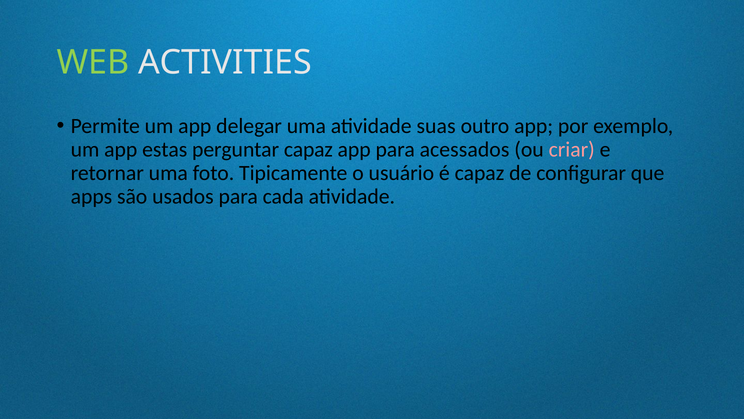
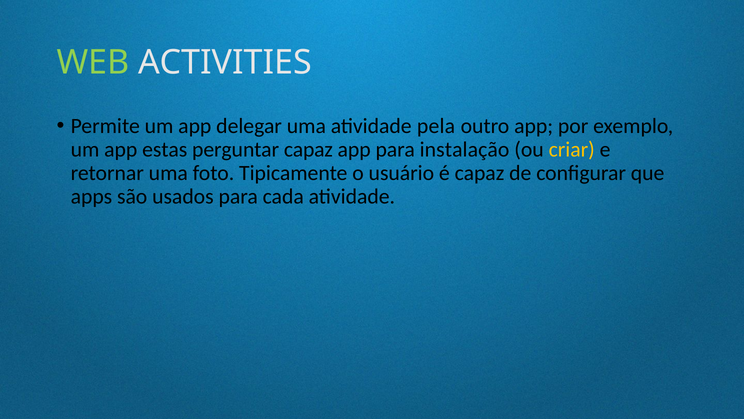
suas: suas -> pela (436, 126)
acessados: acessados -> instalação (465, 149)
criar colour: pink -> yellow (572, 149)
